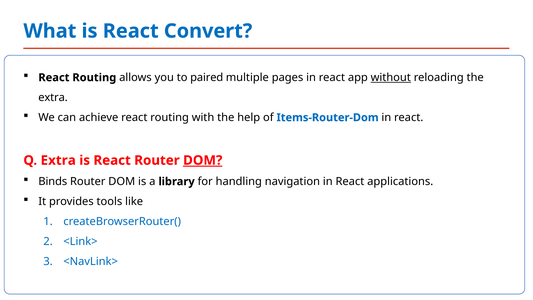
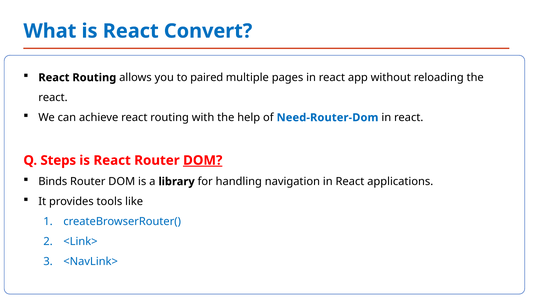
without underline: present -> none (391, 78)
extra: extra -> react (53, 97)
Items-Router-Dom: Items-Router-Dom -> Need-Router-Dom (327, 117)
Q Extra: Extra -> Steps (58, 160)
